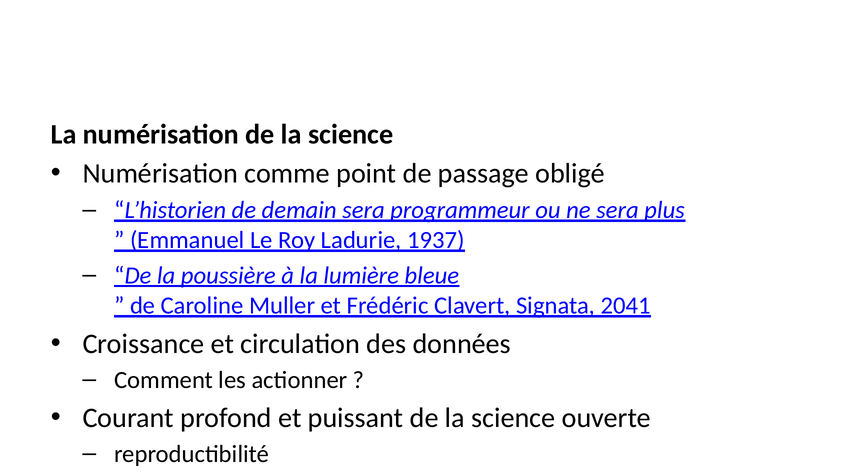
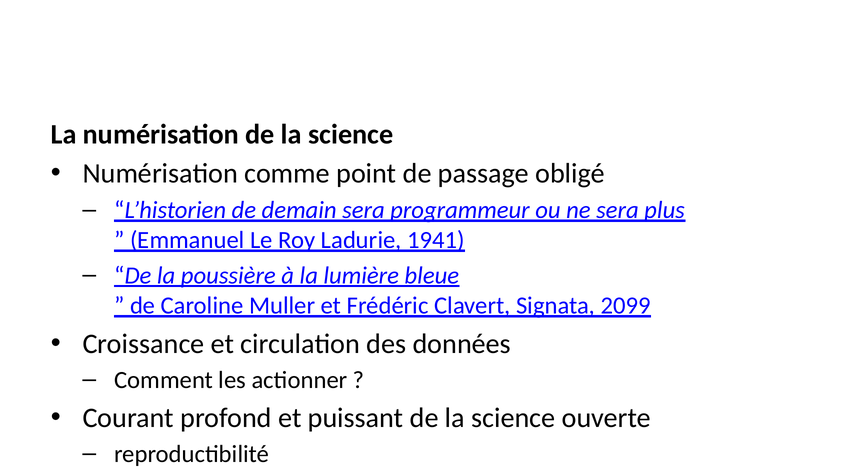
1937: 1937 -> 1941 (436, 240)
2041: 2041 -> 2099 (626, 306)
